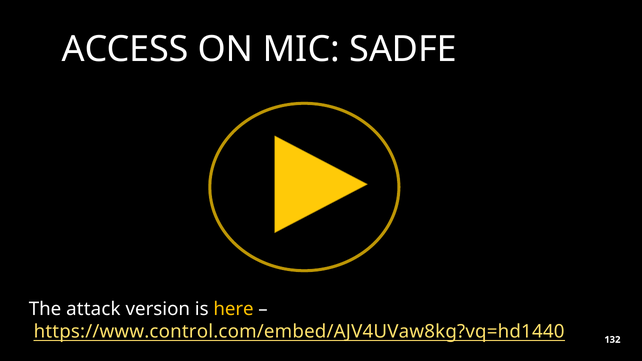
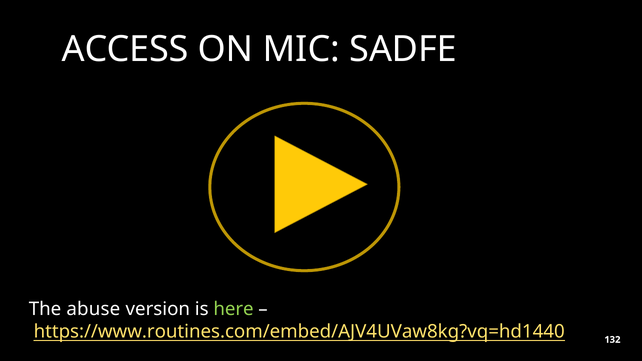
attack: attack -> abuse (93, 309)
here colour: yellow -> light green (234, 309)
https://www.control.com/embed/AJV4UVaw8kg?vq=hd1440: https://www.control.com/embed/AJV4UVaw8kg?vq=hd1440 -> https://www.routines.com/embed/AJV4UVaw8kg?vq=hd1440 (299, 332)
